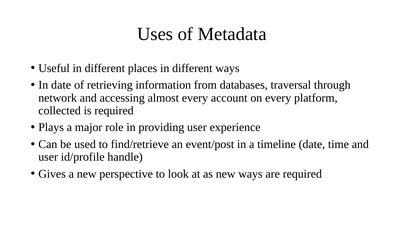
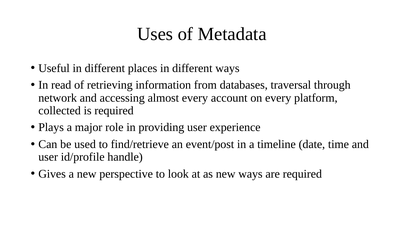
In date: date -> read (61, 85)
